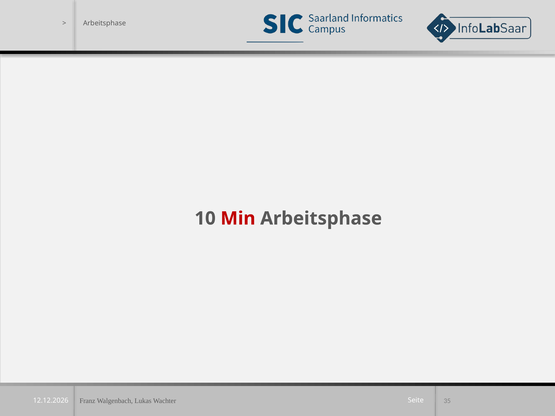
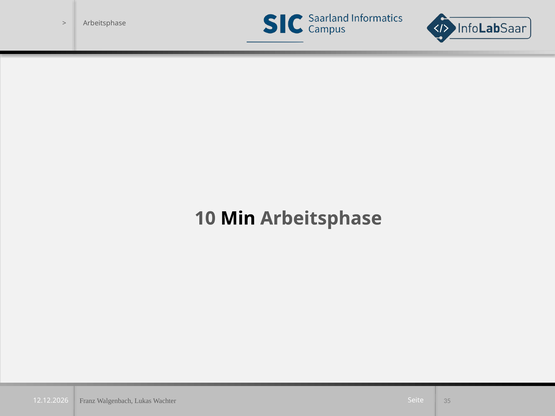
Min colour: red -> black (238, 219)
